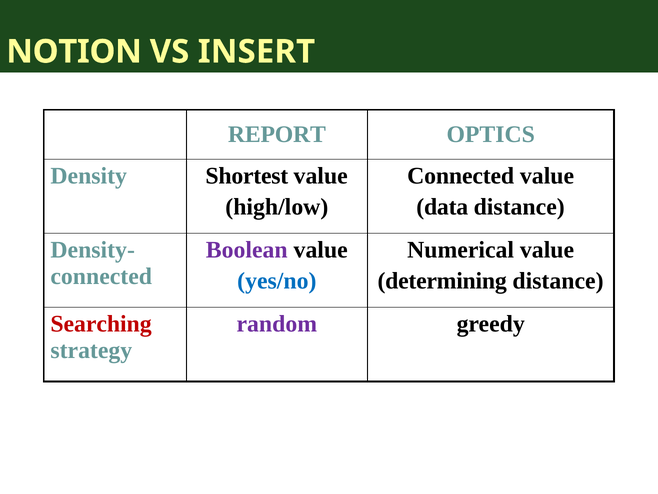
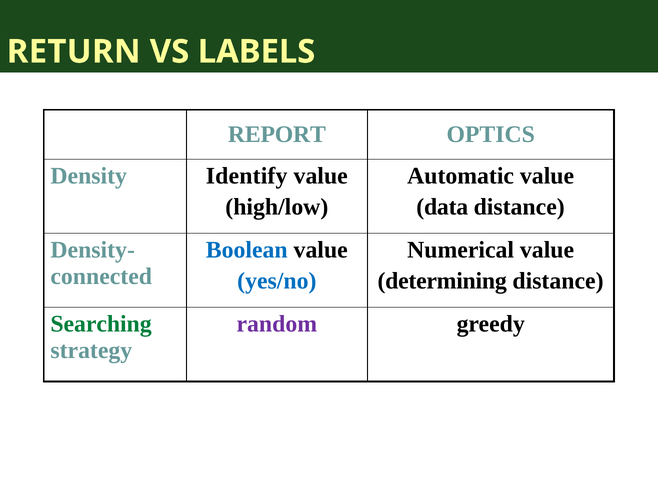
NOTION: NOTION -> RETURN (74, 52)
INSERT: INSERT -> LABELS (257, 52)
Shortest: Shortest -> Identify (247, 176)
Connected: Connected -> Automatic (461, 176)
Boolean colour: purple -> blue (247, 250)
Searching colour: red -> green (101, 324)
